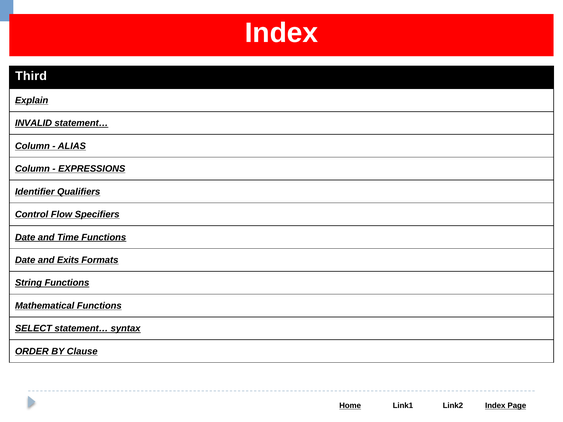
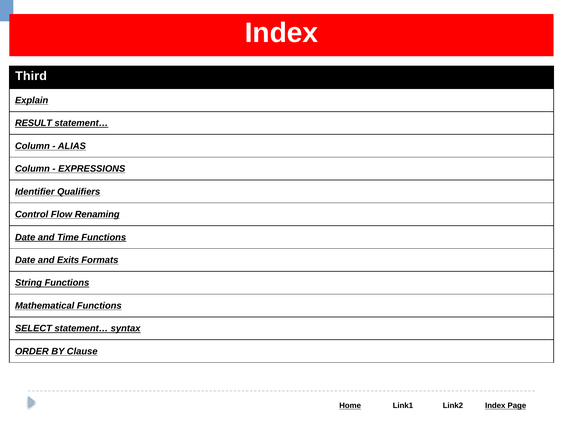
INVALID: INVALID -> RESULT (34, 123)
Specifiers: Specifiers -> Renaming (97, 215)
